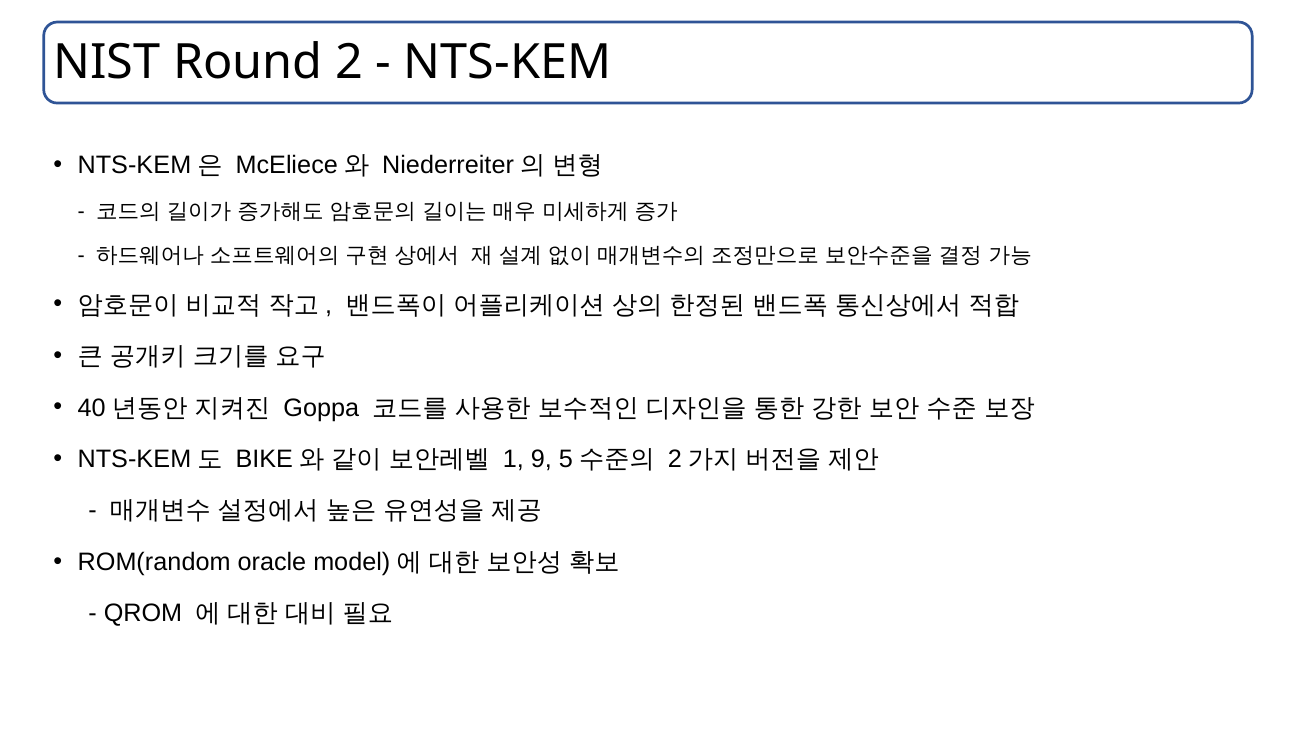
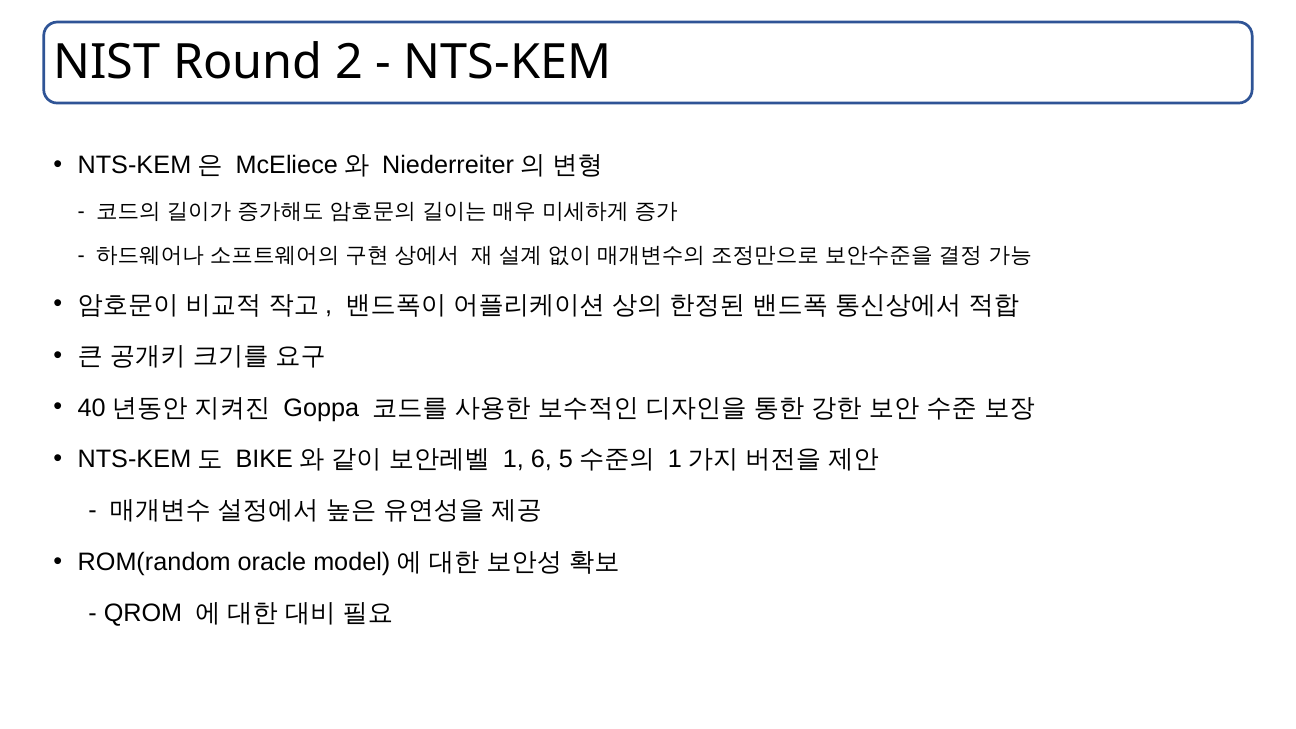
9: 9 -> 6 (541, 459)
2: 2 -> 1 (675, 459)
